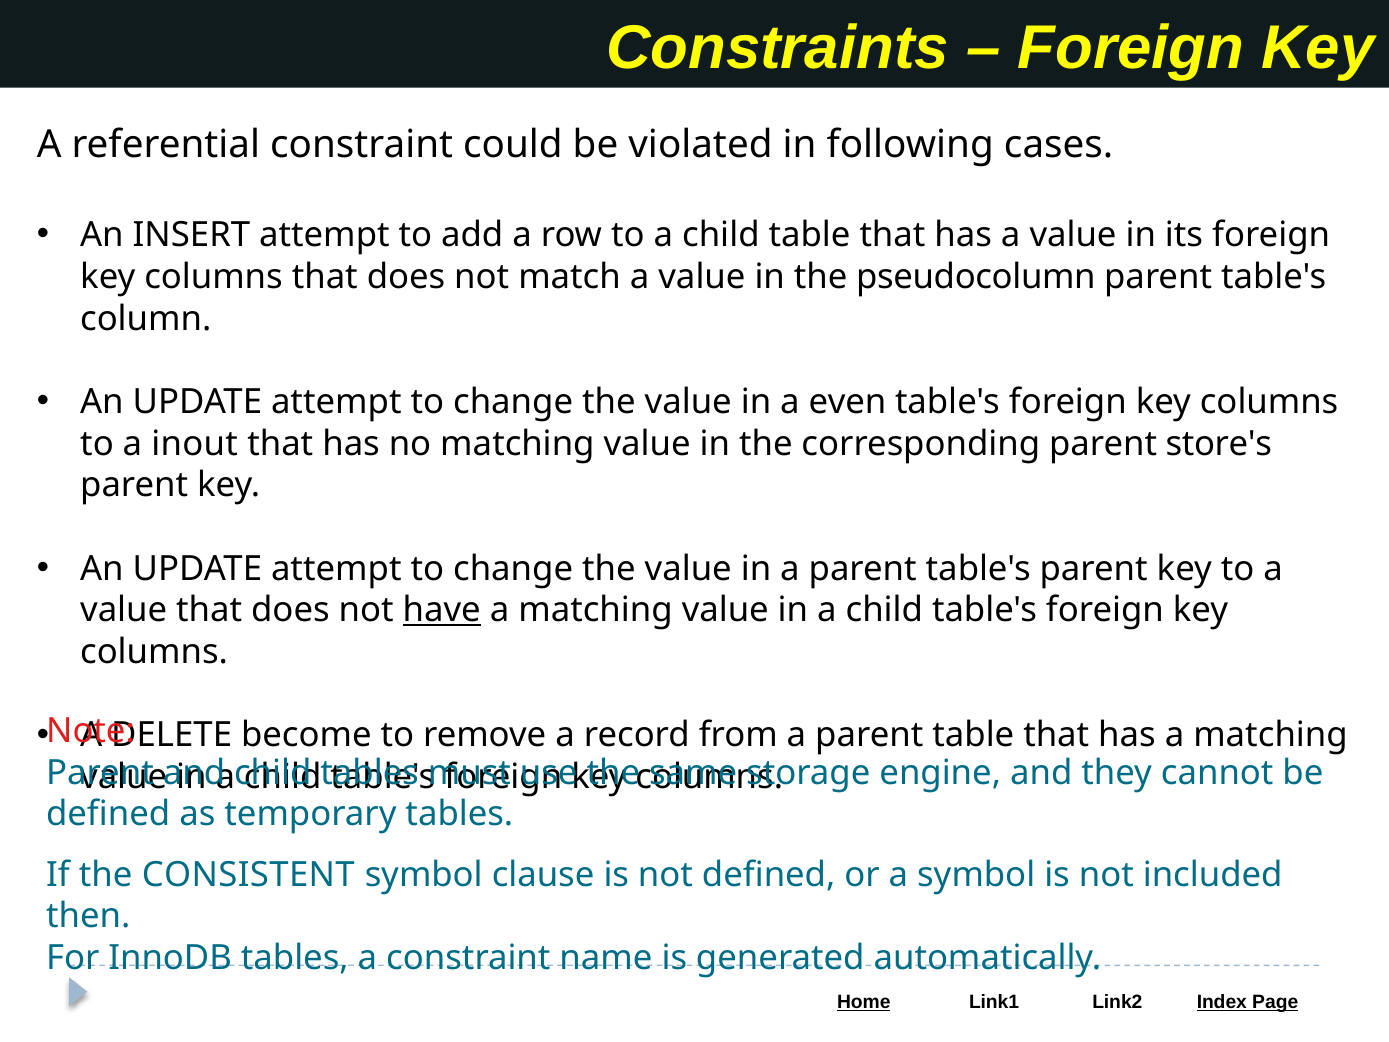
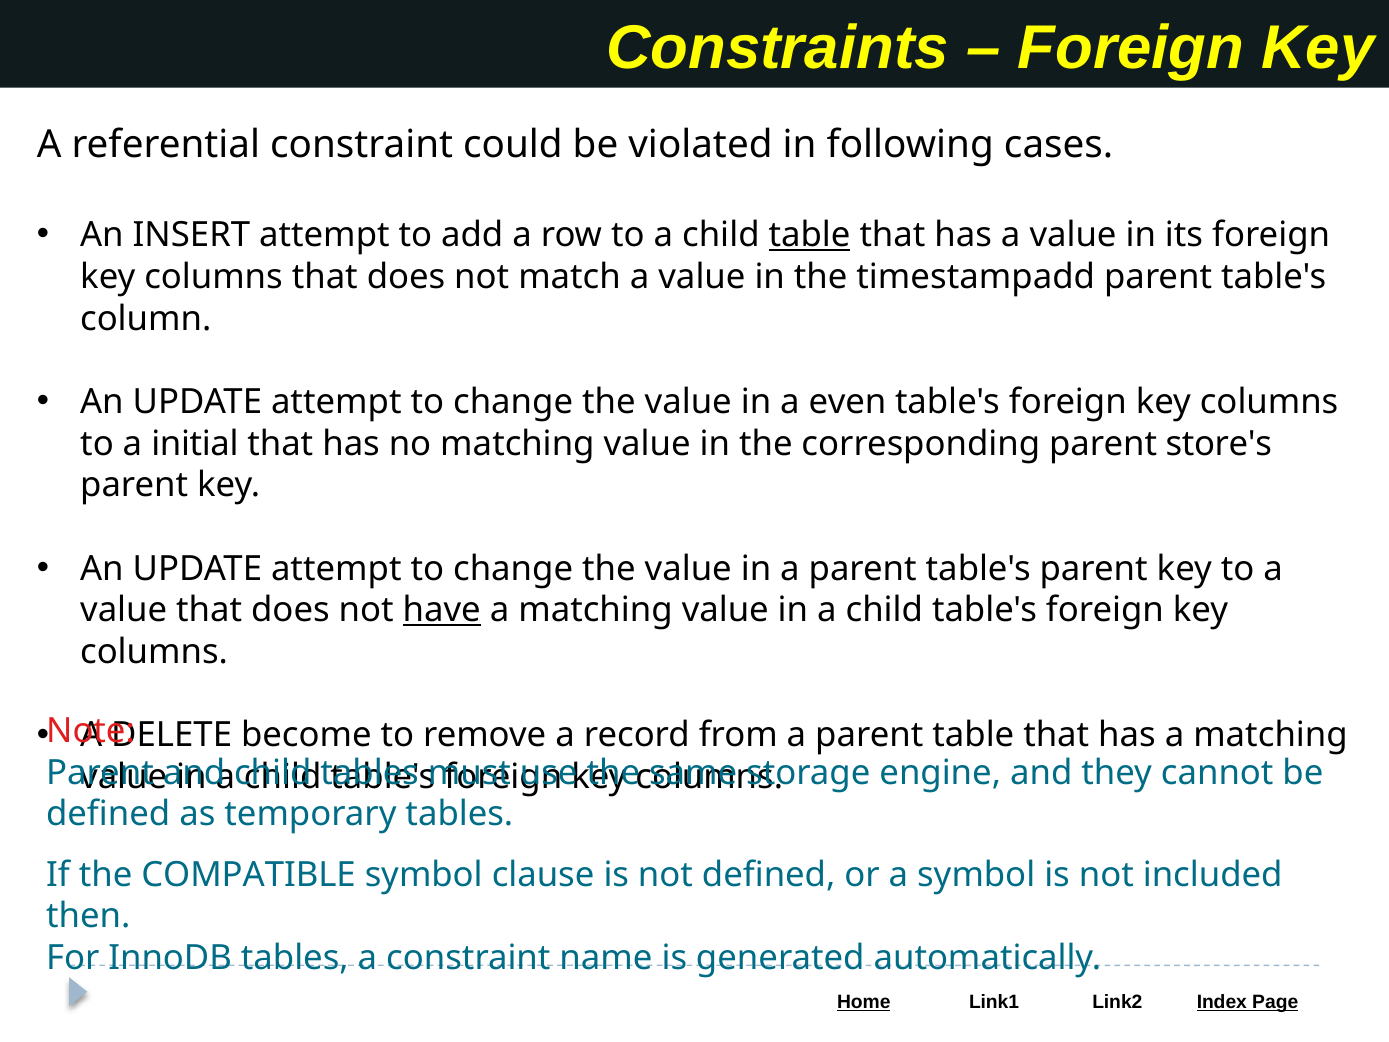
table underline: none -> present (810, 235)
pseudocolumn: pseudocolumn -> timestampadd (976, 277)
inout: inout -> initial (195, 444)
CONSISTENT: CONSISTENT -> COMPATIBLE (249, 874)
